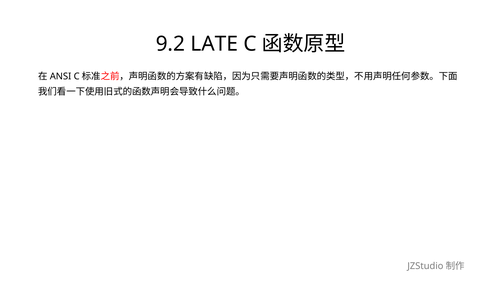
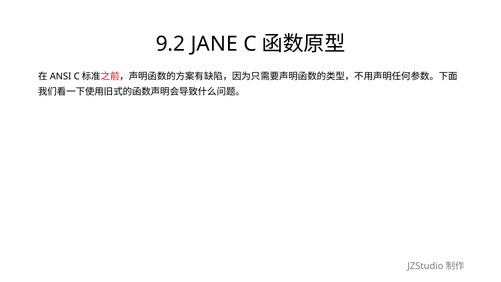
LATE: LATE -> JANE (214, 44)
